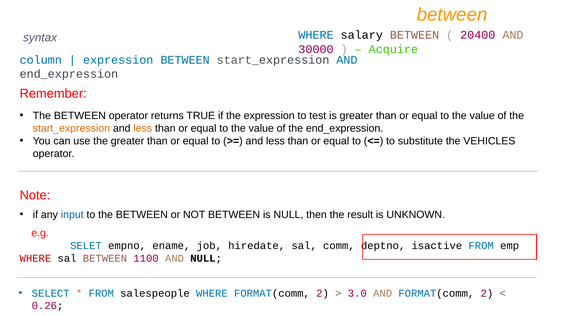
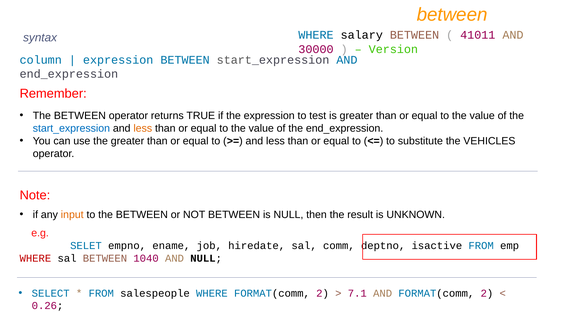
20400: 20400 -> 41011 (478, 35)
Acquire: Acquire -> Version (393, 49)
start_expression colour: orange -> blue (71, 128)
input colour: blue -> orange (72, 215)
1100: 1100 -> 1040 (146, 258)
3.0: 3.0 -> 7.1 (357, 293)
